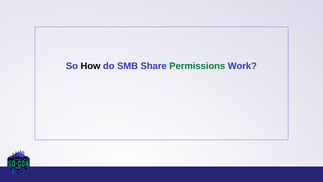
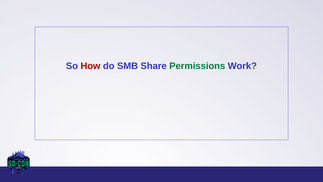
How colour: black -> red (90, 66)
